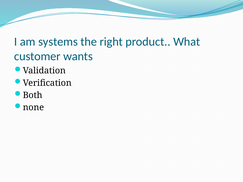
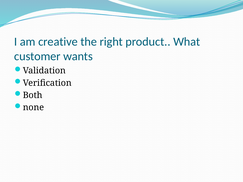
systems: systems -> creative (58, 42)
